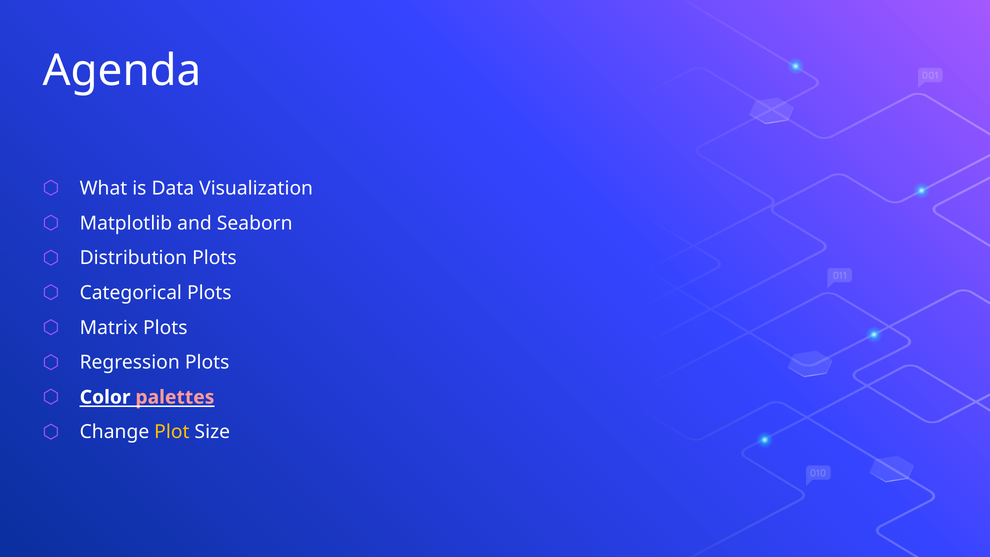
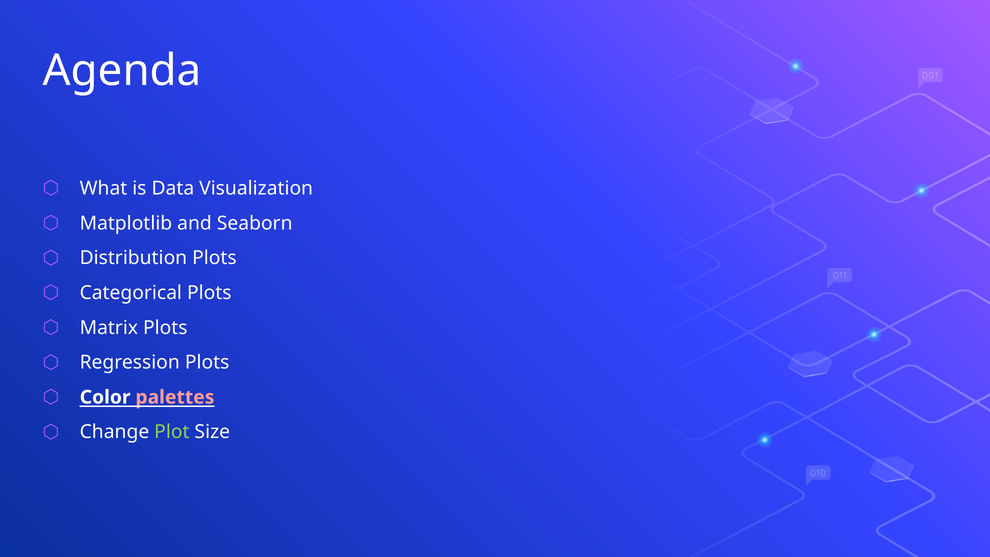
Plot colour: yellow -> light green (172, 432)
